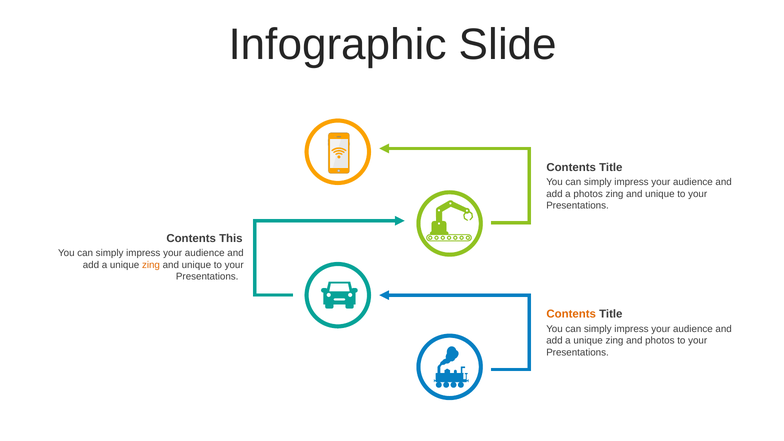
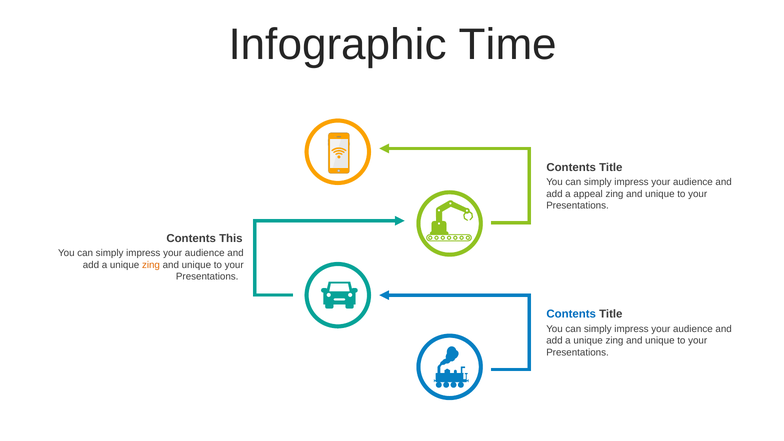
Slide: Slide -> Time (508, 45)
a photos: photos -> appeal (588, 194)
Contents colour: orange -> blue (571, 314)
photos: photos -> unique (660, 341)
